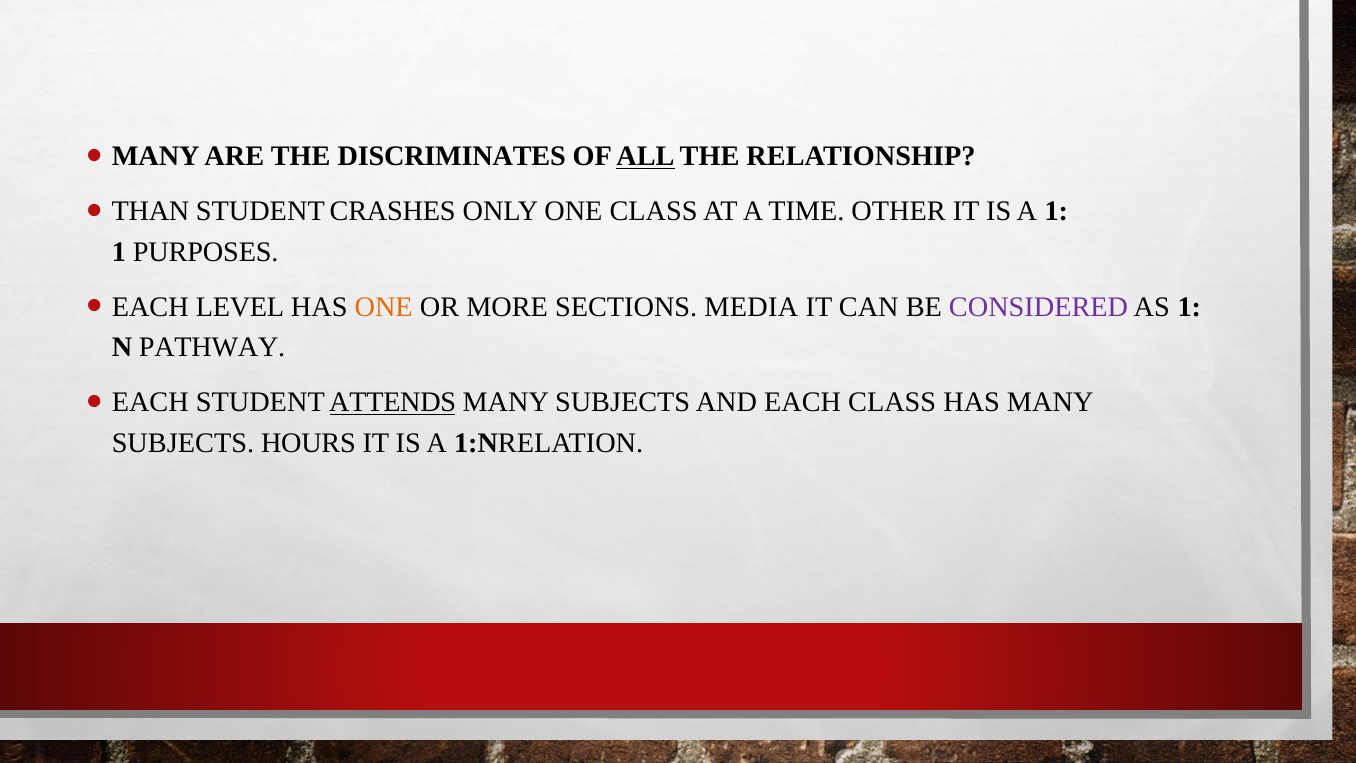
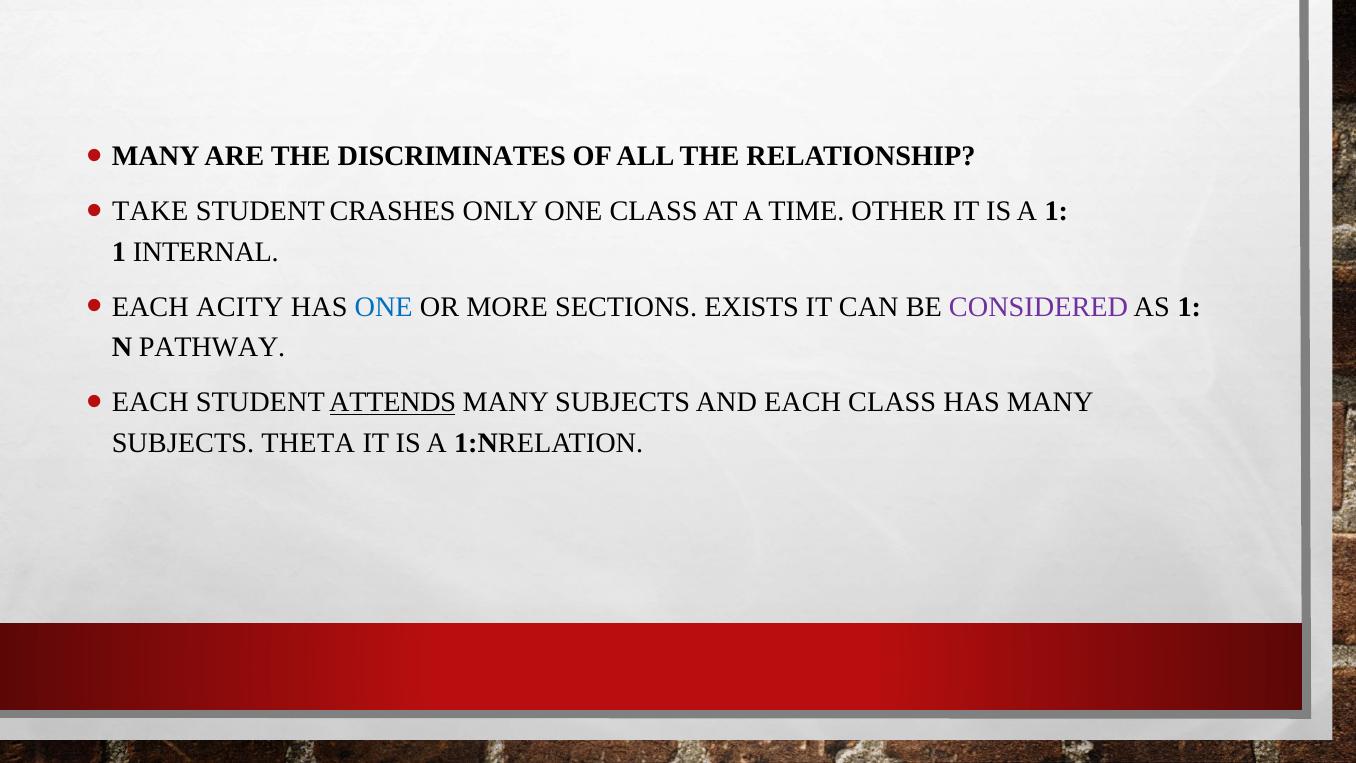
ALL underline: present -> none (646, 156)
THAN: THAN -> TAKE (150, 211)
PURPOSES: PURPOSES -> INTERNAL (206, 252)
LEVEL: LEVEL -> ACITY (240, 307)
ONE colour: orange -> blue (384, 307)
MEDIA: MEDIA -> EXISTS (752, 307)
HOURS: HOURS -> THETA (308, 443)
